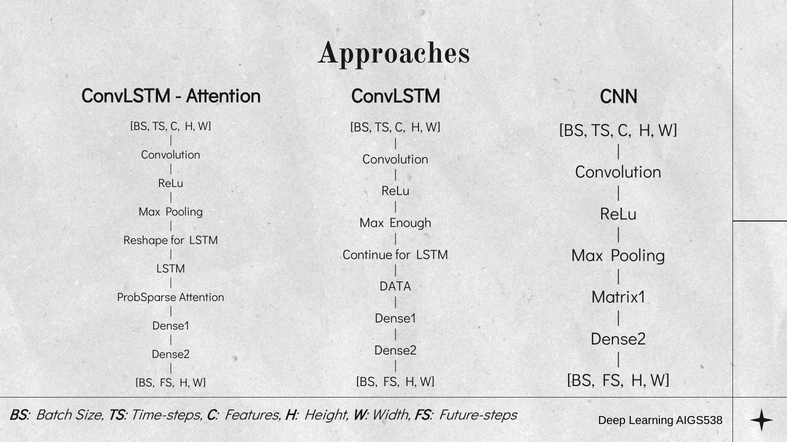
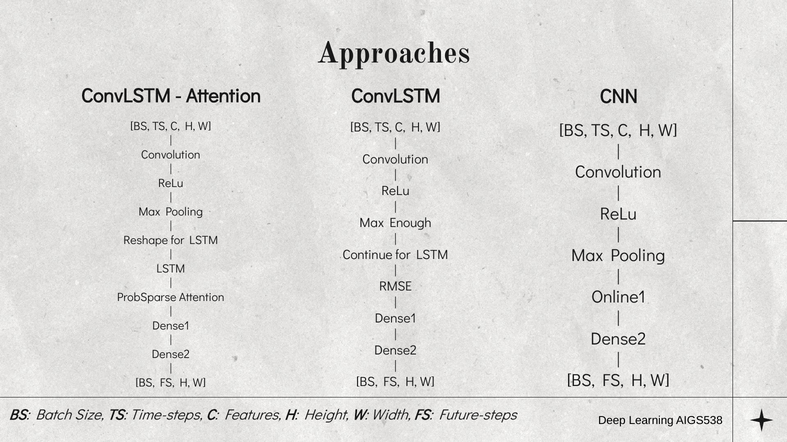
DATA: DATA -> RMSE (396, 287)
Matrix1: Matrix1 -> Online1 (618, 298)
